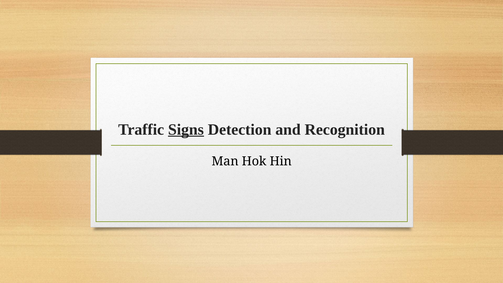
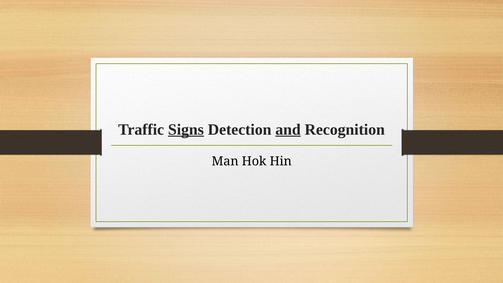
and underline: none -> present (288, 129)
